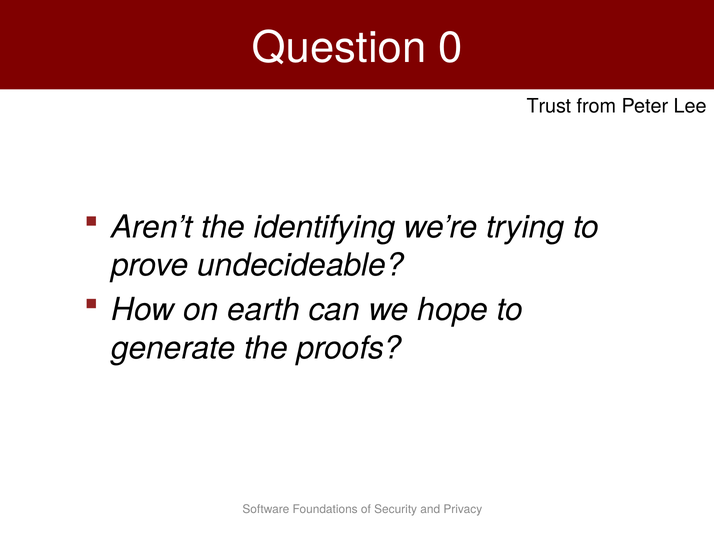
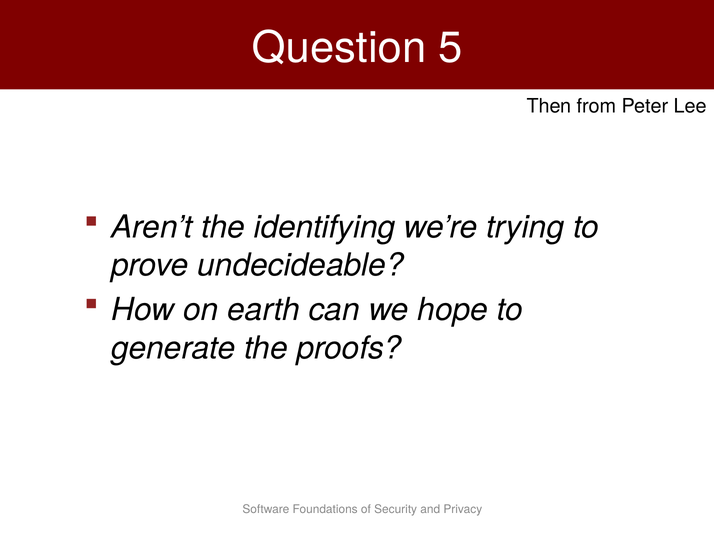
0: 0 -> 5 (451, 48)
Trust: Trust -> Then (549, 106)
